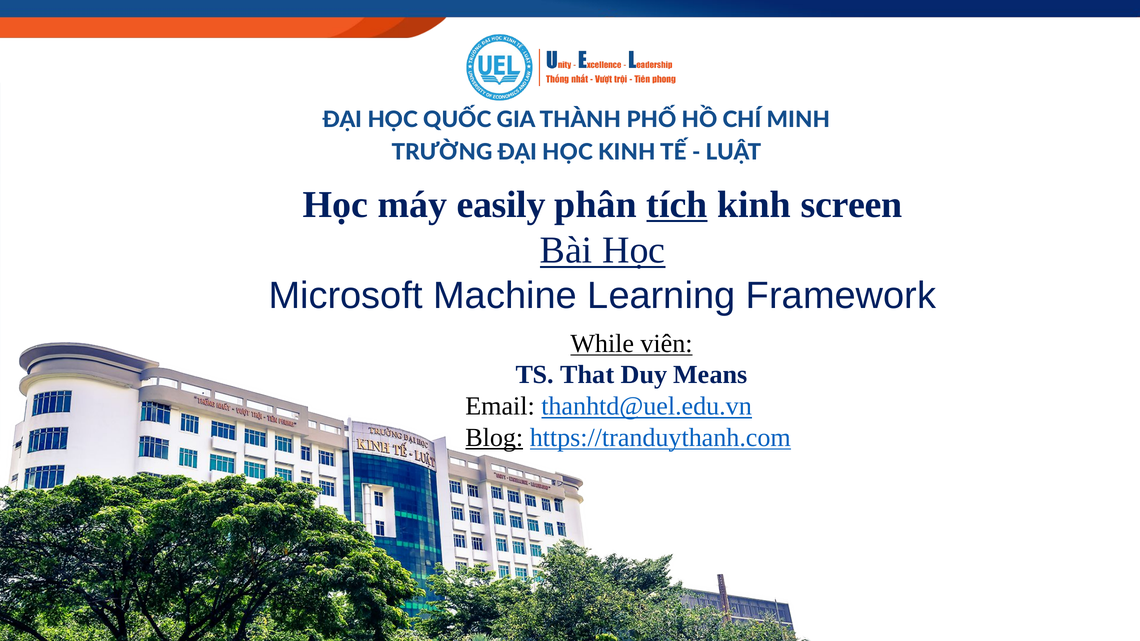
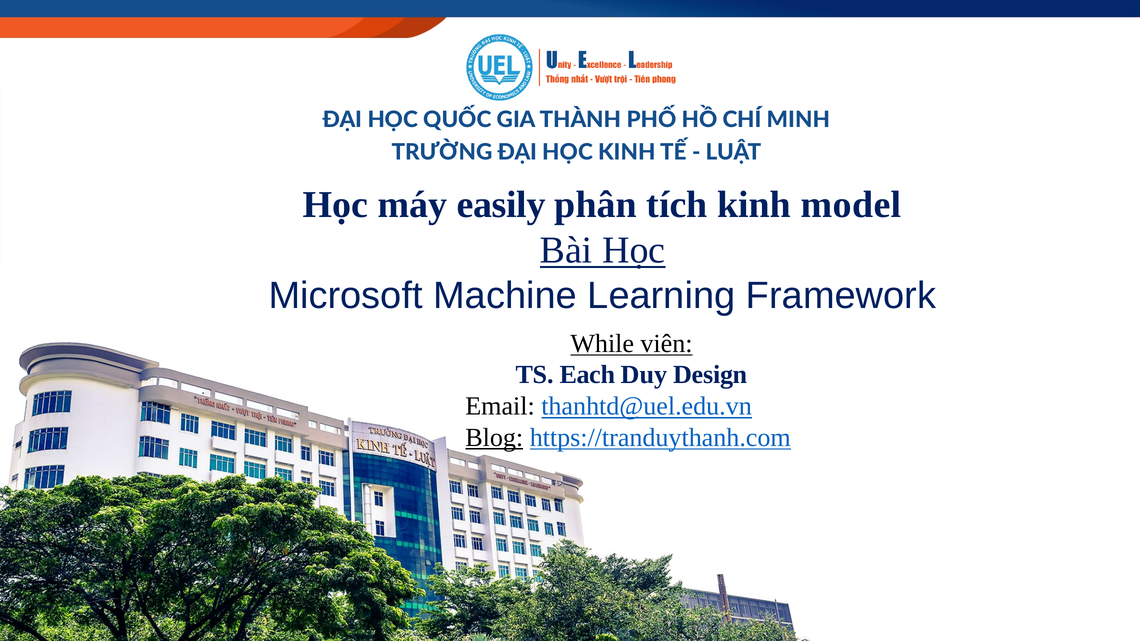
tích underline: present -> none (677, 205)
screen: screen -> model (851, 205)
That: That -> Each (587, 375)
Means: Means -> Design (710, 375)
